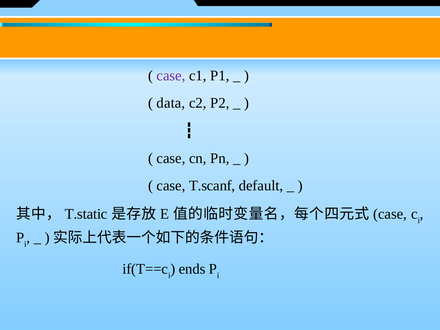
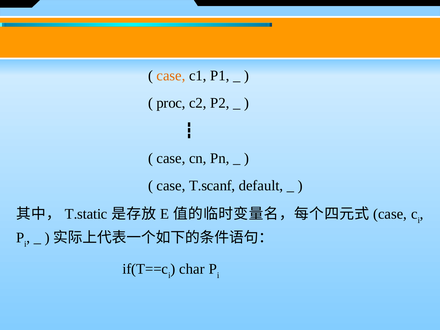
case colour: purple -> orange (171, 76)
data: data -> proc (171, 103)
ends: ends -> char (192, 269)
